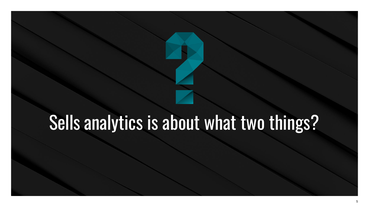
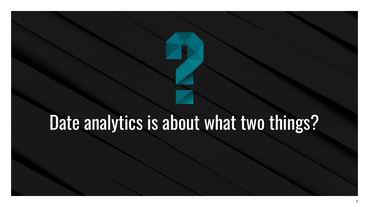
Sells: Sells -> Date (65, 124)
